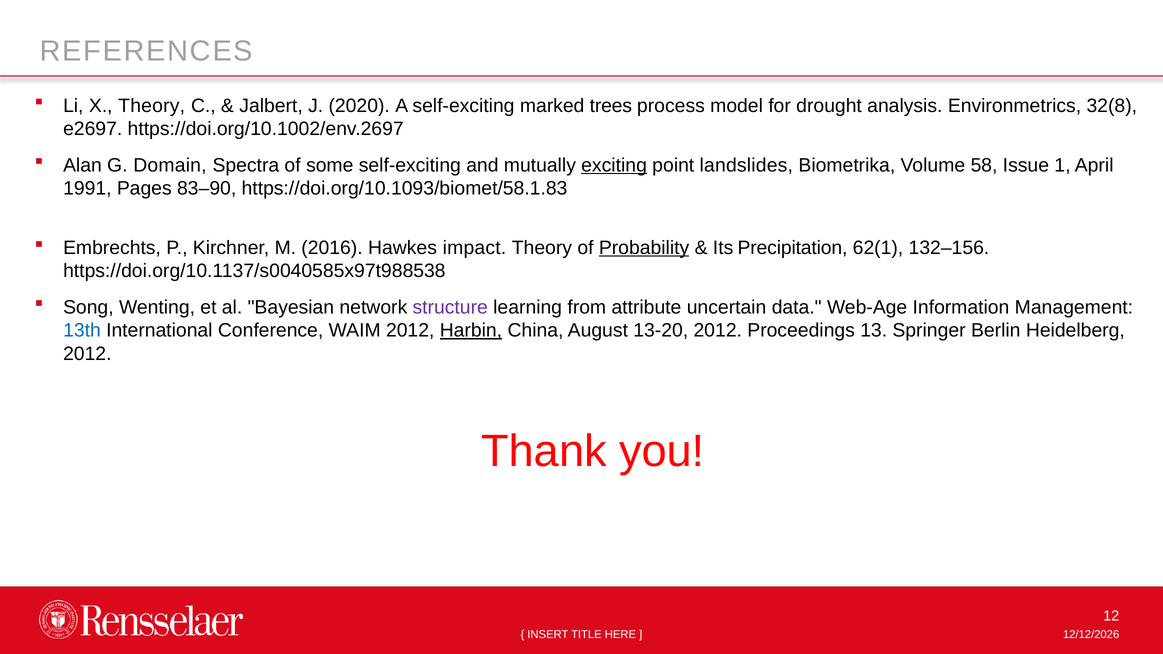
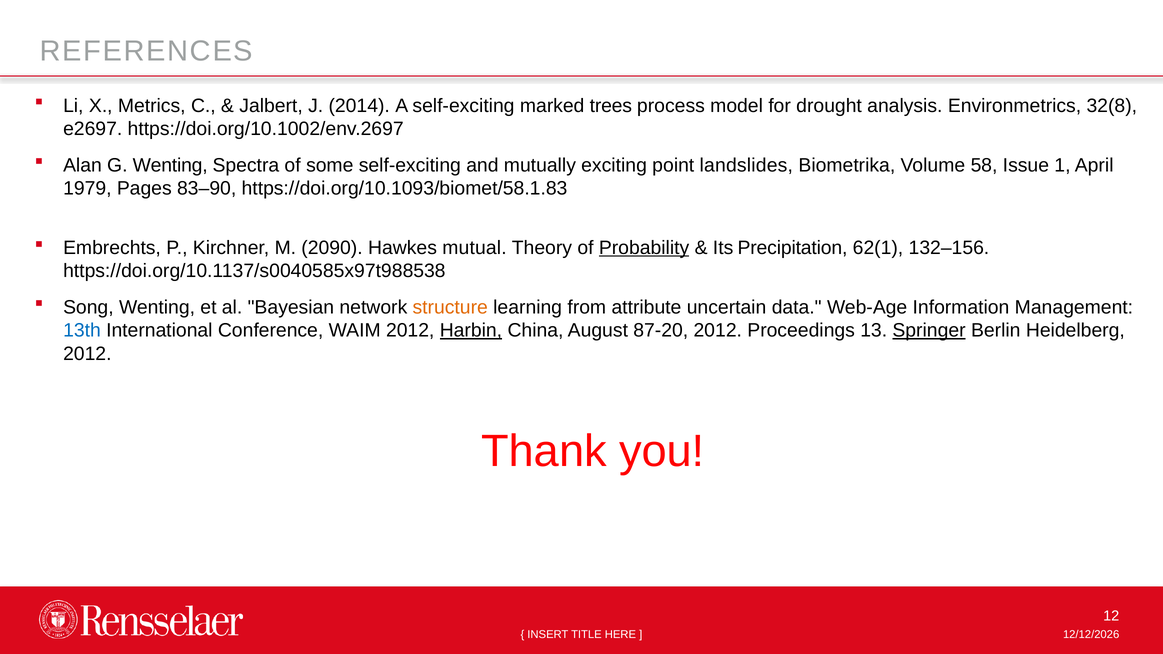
X Theory: Theory -> Metrics (152, 106)
2020: 2020 -> 2014 (359, 106)
G Domain: Domain -> Wenting (170, 165)
exciting underline: present -> none (614, 165)
1991: 1991 -> 1979 (87, 188)
2016: 2016 -> 2090 (332, 248)
impact: impact -> mutual (474, 248)
structure colour: purple -> orange (450, 307)
13-20: 13-20 -> 87-20 (661, 331)
Springer underline: none -> present (929, 331)
